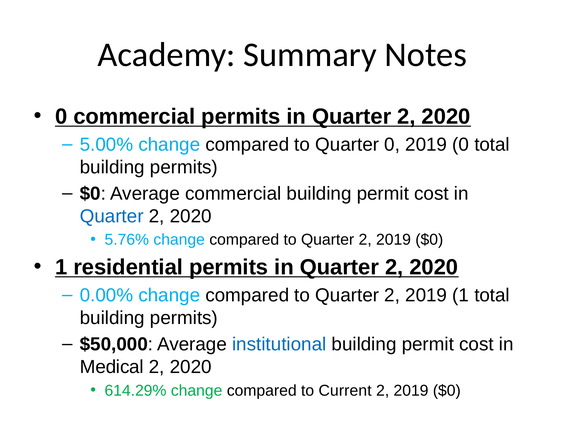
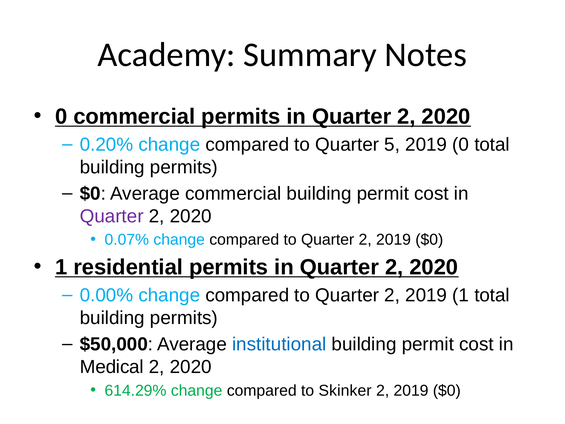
5.00%: 5.00% -> 0.20% (107, 144)
Quarter 0: 0 -> 5 (392, 144)
Quarter colour: blue -> purple (112, 216)
5.76%: 5.76% -> 0.07% (127, 240)
Current: Current -> Skinker (345, 390)
